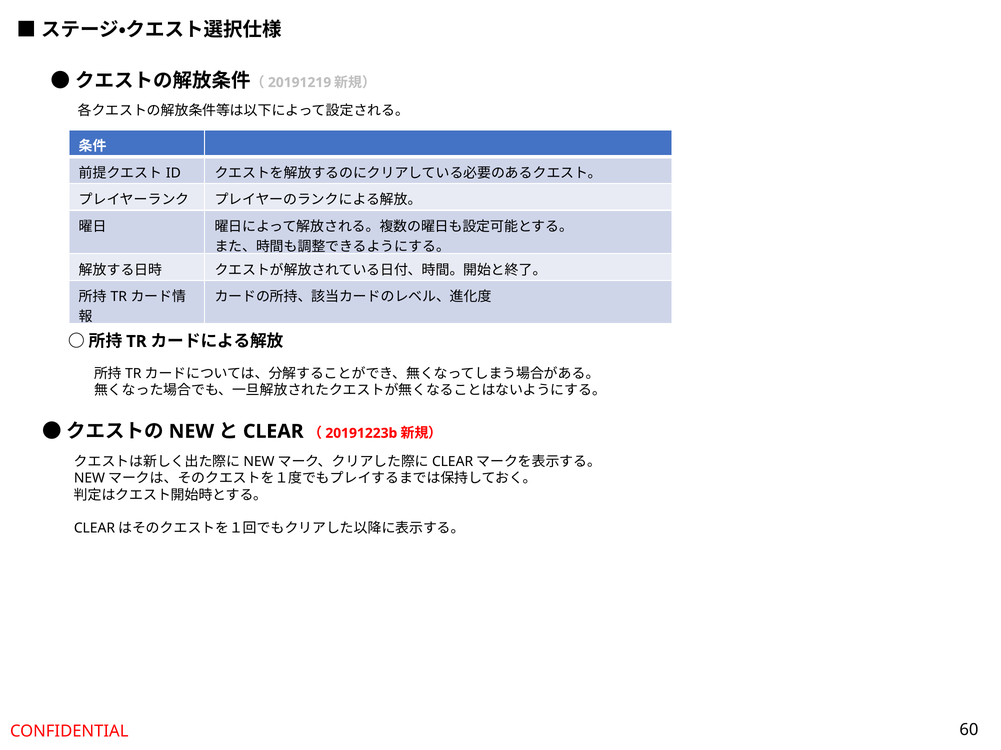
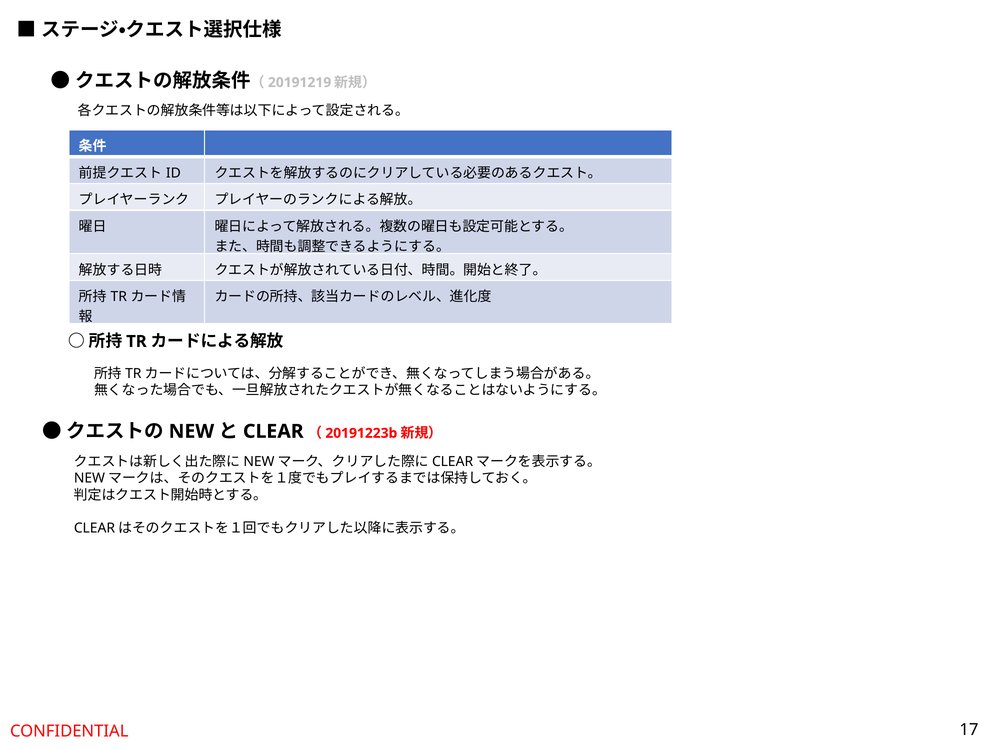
60: 60 -> 17 (969, 731)
